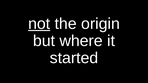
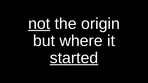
started underline: none -> present (74, 58)
